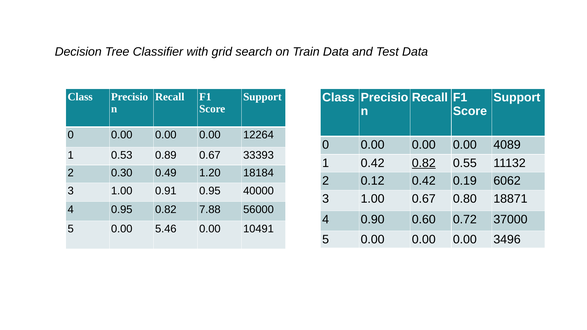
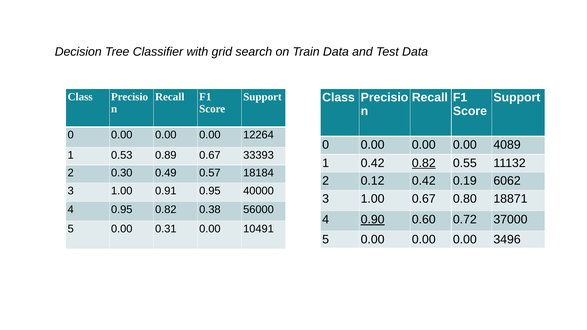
1.20: 1.20 -> 0.57 (210, 173)
7.88: 7.88 -> 0.38 (210, 210)
0.90 underline: none -> present (373, 220)
5.46: 5.46 -> 0.31 (166, 229)
